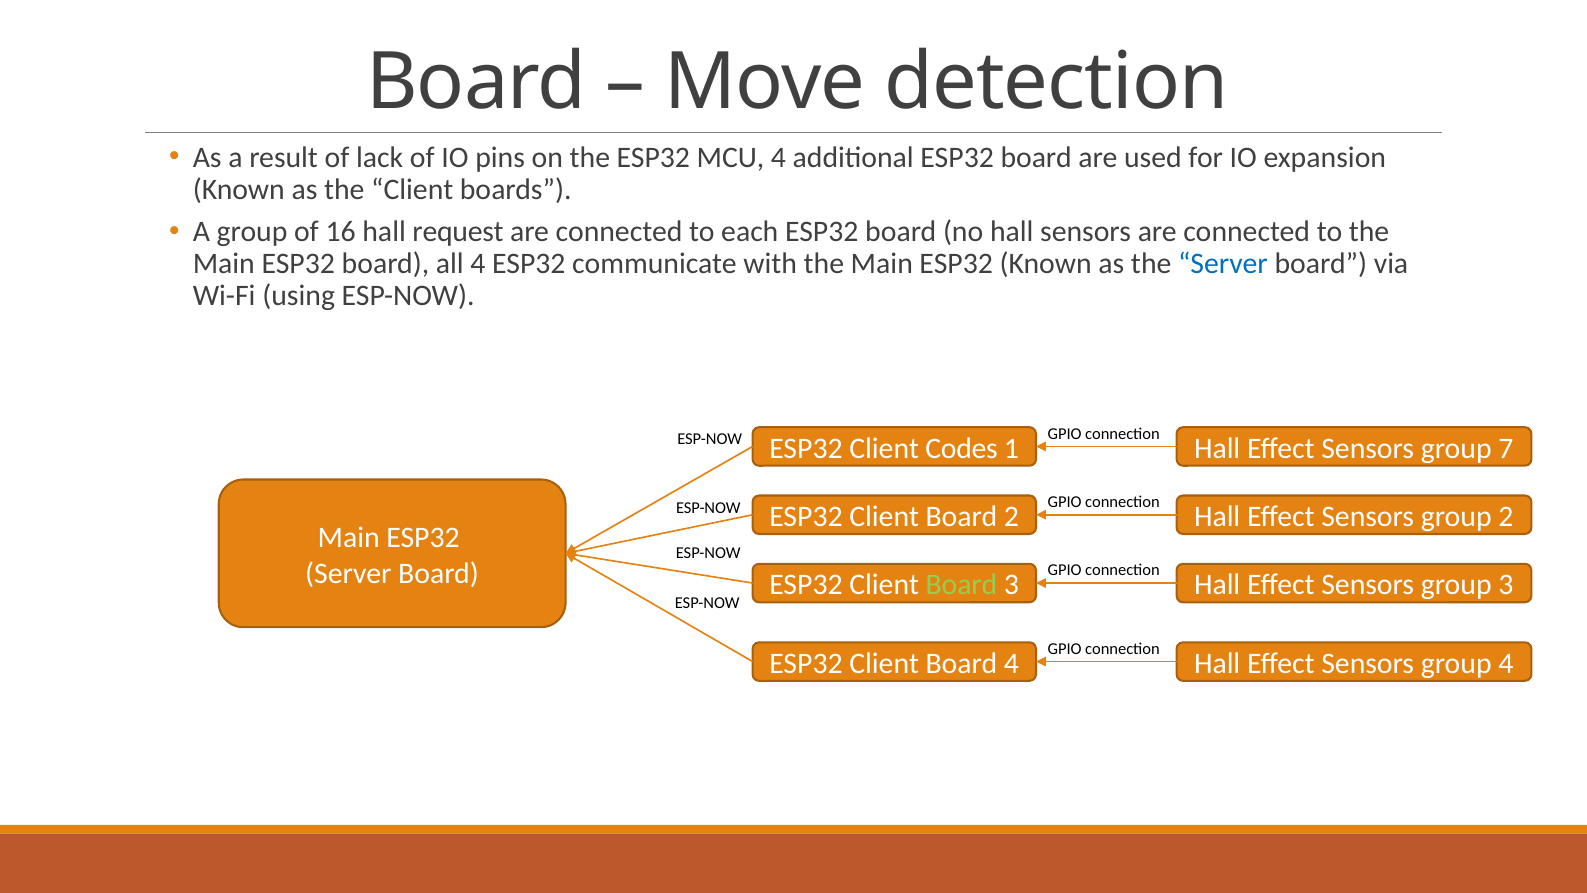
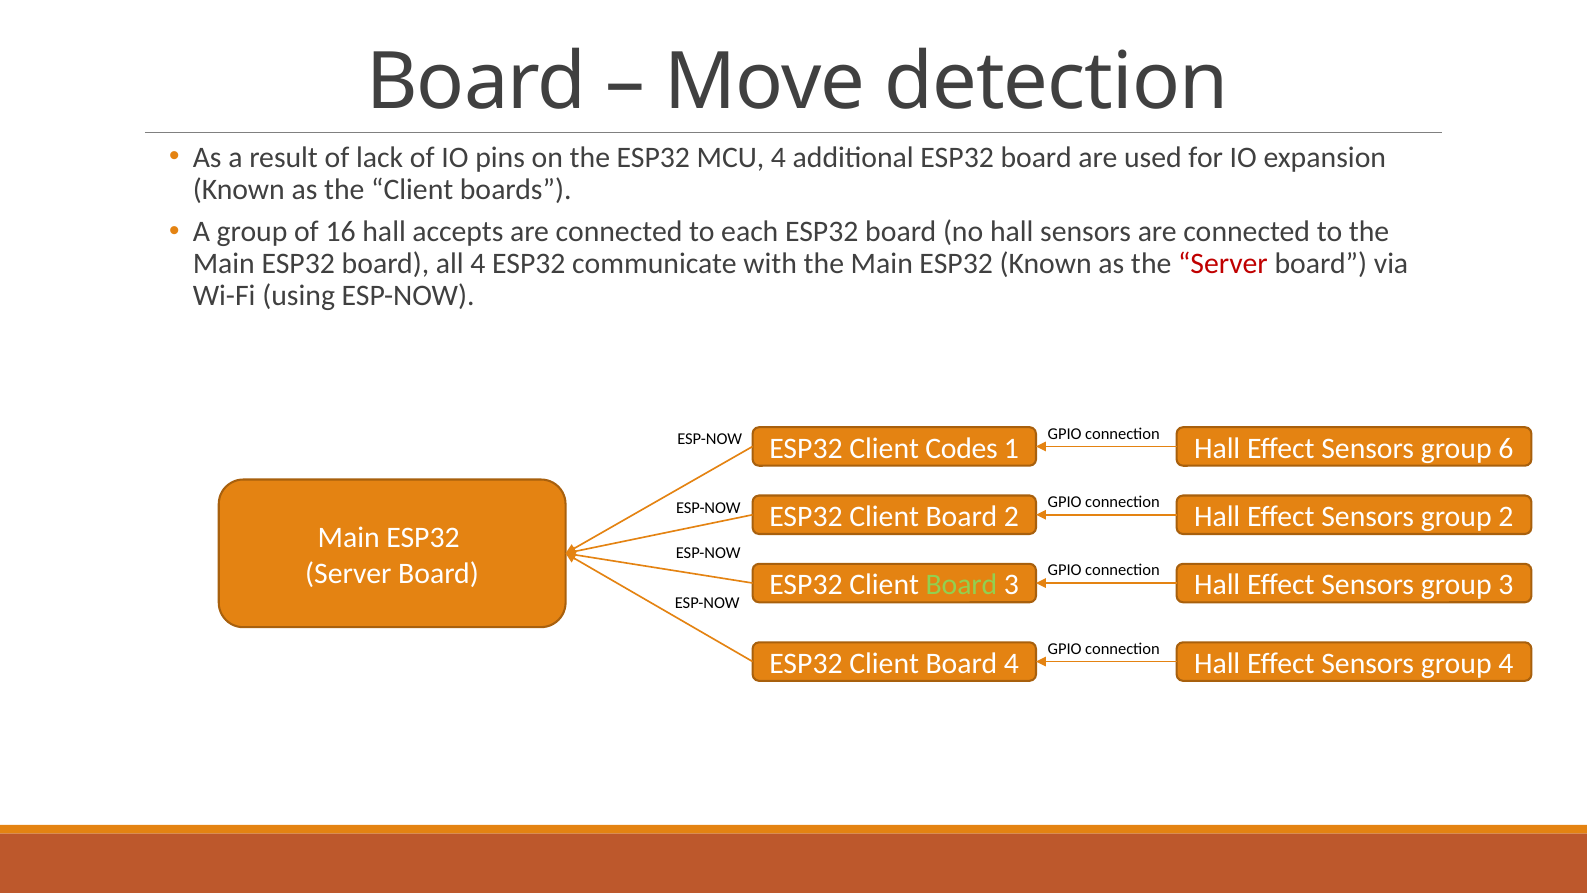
request: request -> accepts (458, 231)
Server colour: blue -> red (1223, 264)
7: 7 -> 6 (1506, 448)
